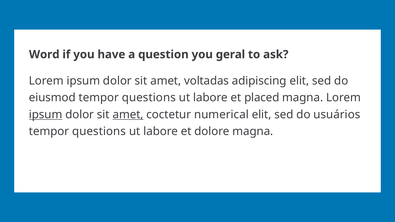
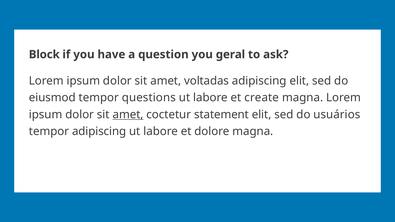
Word: Word -> Block (44, 55)
placed: placed -> create (262, 98)
ipsum underline: present -> none (46, 115)
numerical: numerical -> statement (221, 115)
questions: questions -> adipiscing (99, 132)
